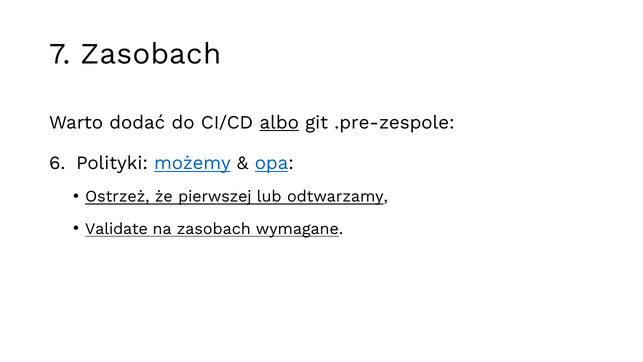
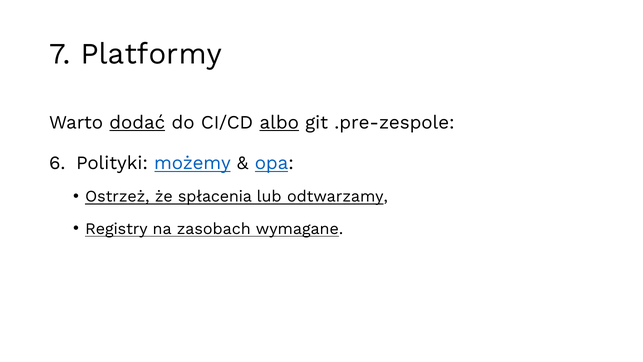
7 Zasobach: Zasobach -> Platformy (151, 54)
dodać underline: none -> present (137, 122)
pierwszej: pierwszej -> spłacenia (215, 197)
Validate: Validate -> Registry (116, 229)
